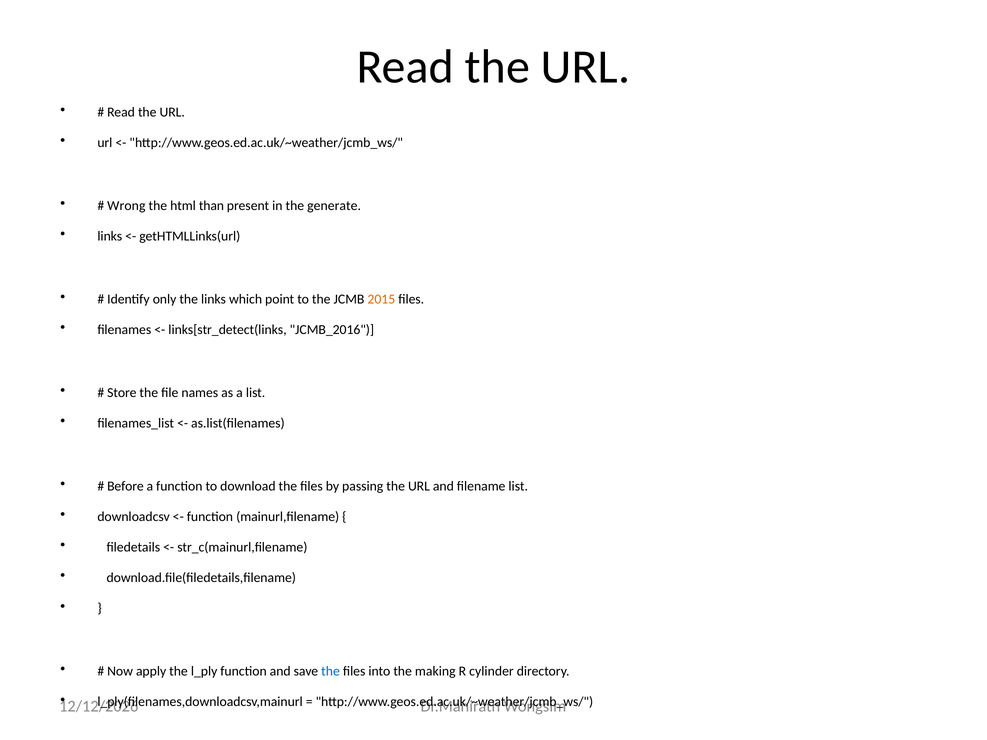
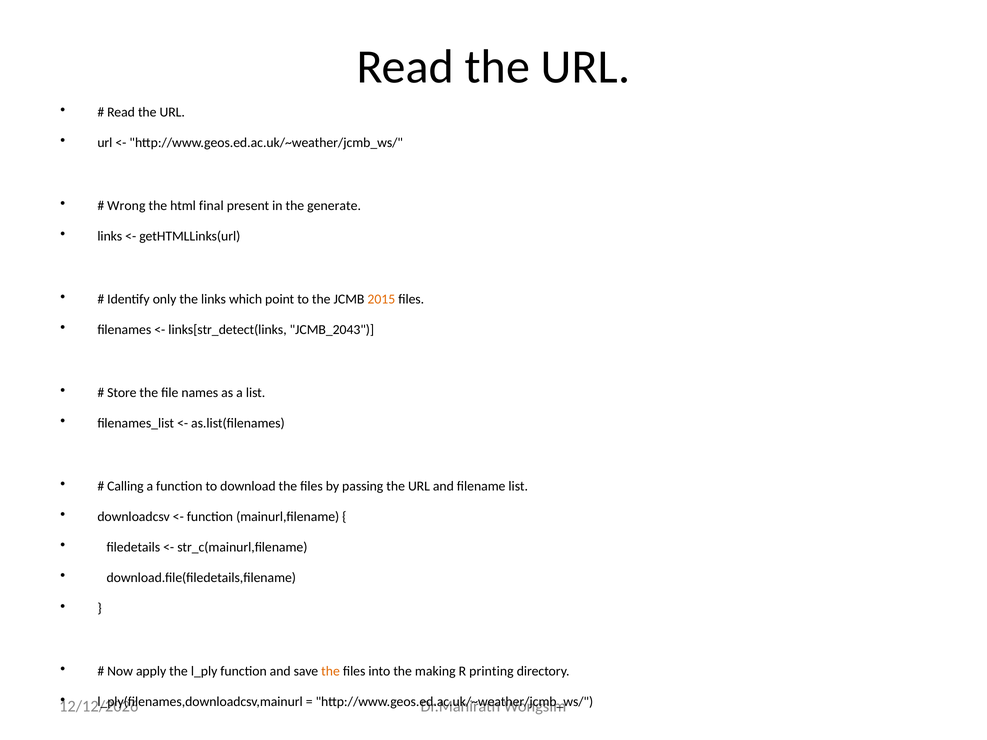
than: than -> final (211, 206)
JCMB_2016: JCMB_2016 -> JCMB_2043 (332, 330)
Before: Before -> Calling (125, 486)
the colour: blue -> orange (331, 672)
cylinder: cylinder -> printing (491, 672)
